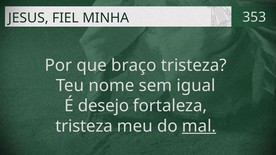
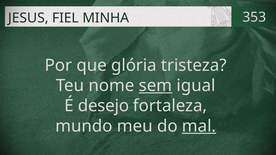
braço: braço -> glória (134, 66)
sem underline: none -> present (155, 86)
tristeza: tristeza -> mundo (84, 126)
